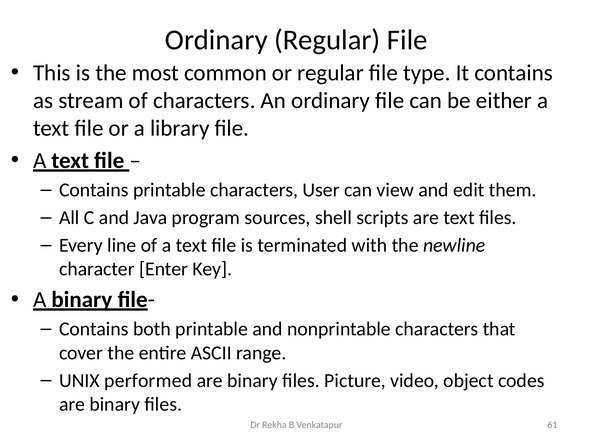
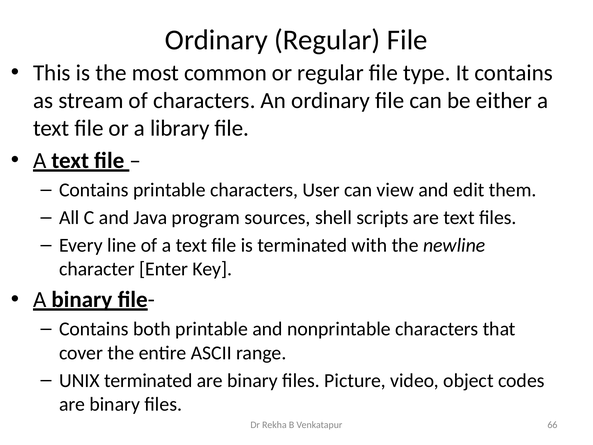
UNIX performed: performed -> terminated (148, 380)
61: 61 -> 66 (552, 425)
